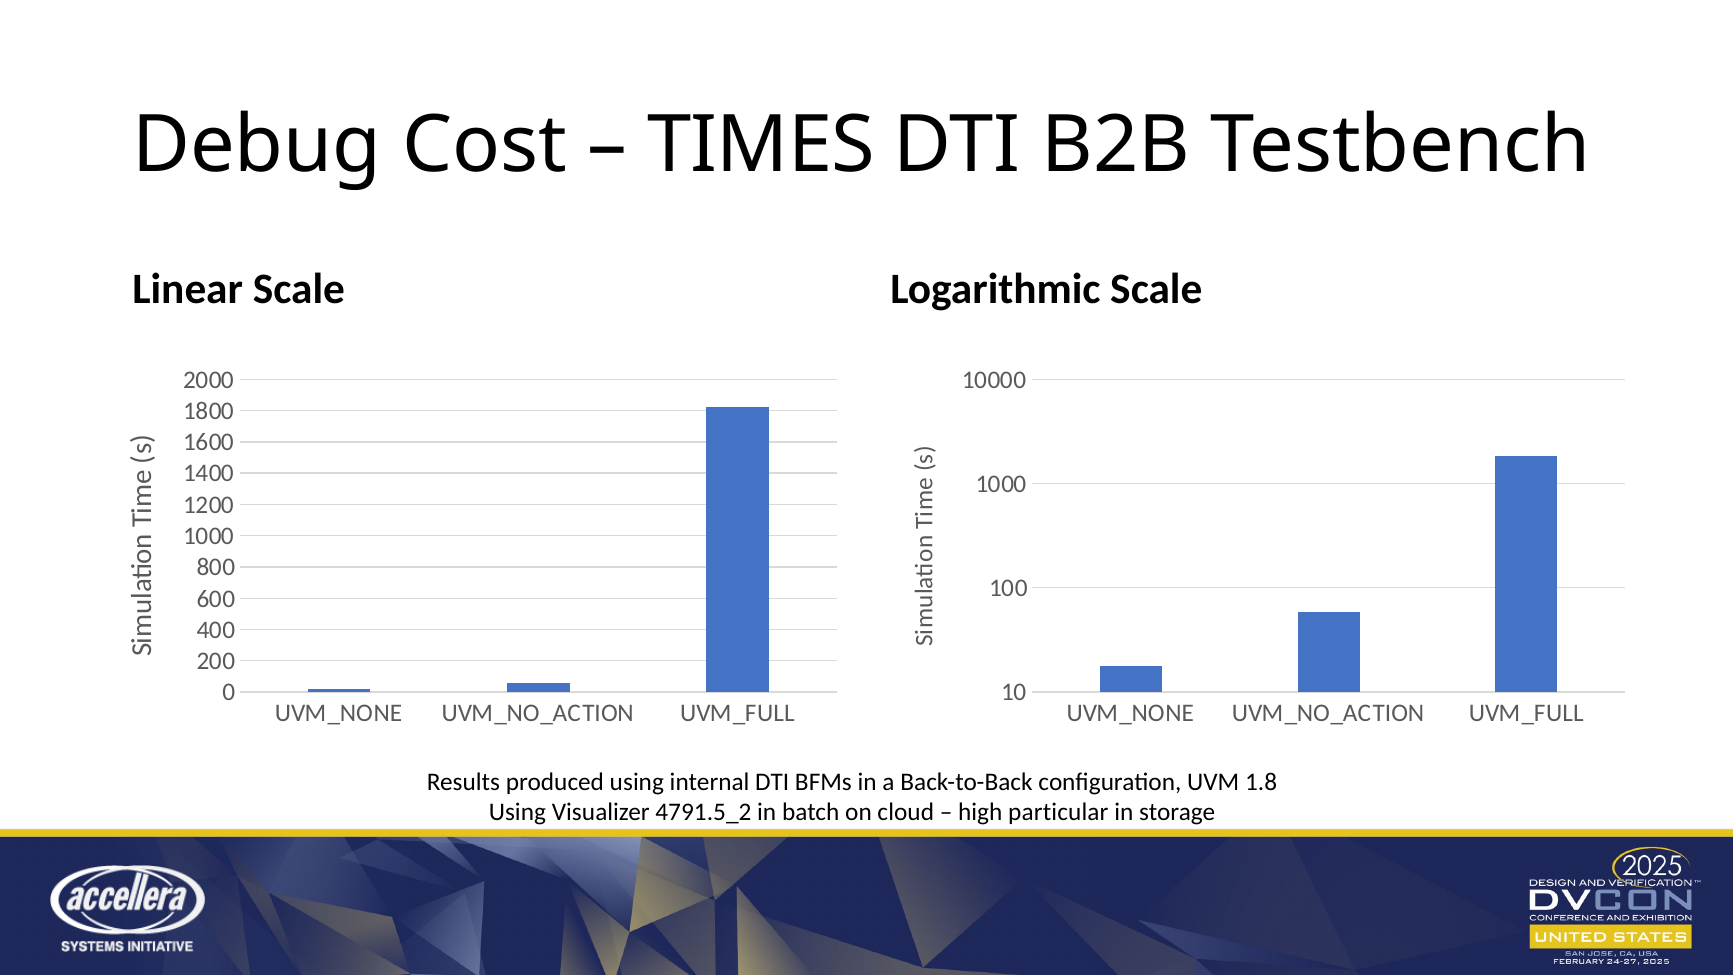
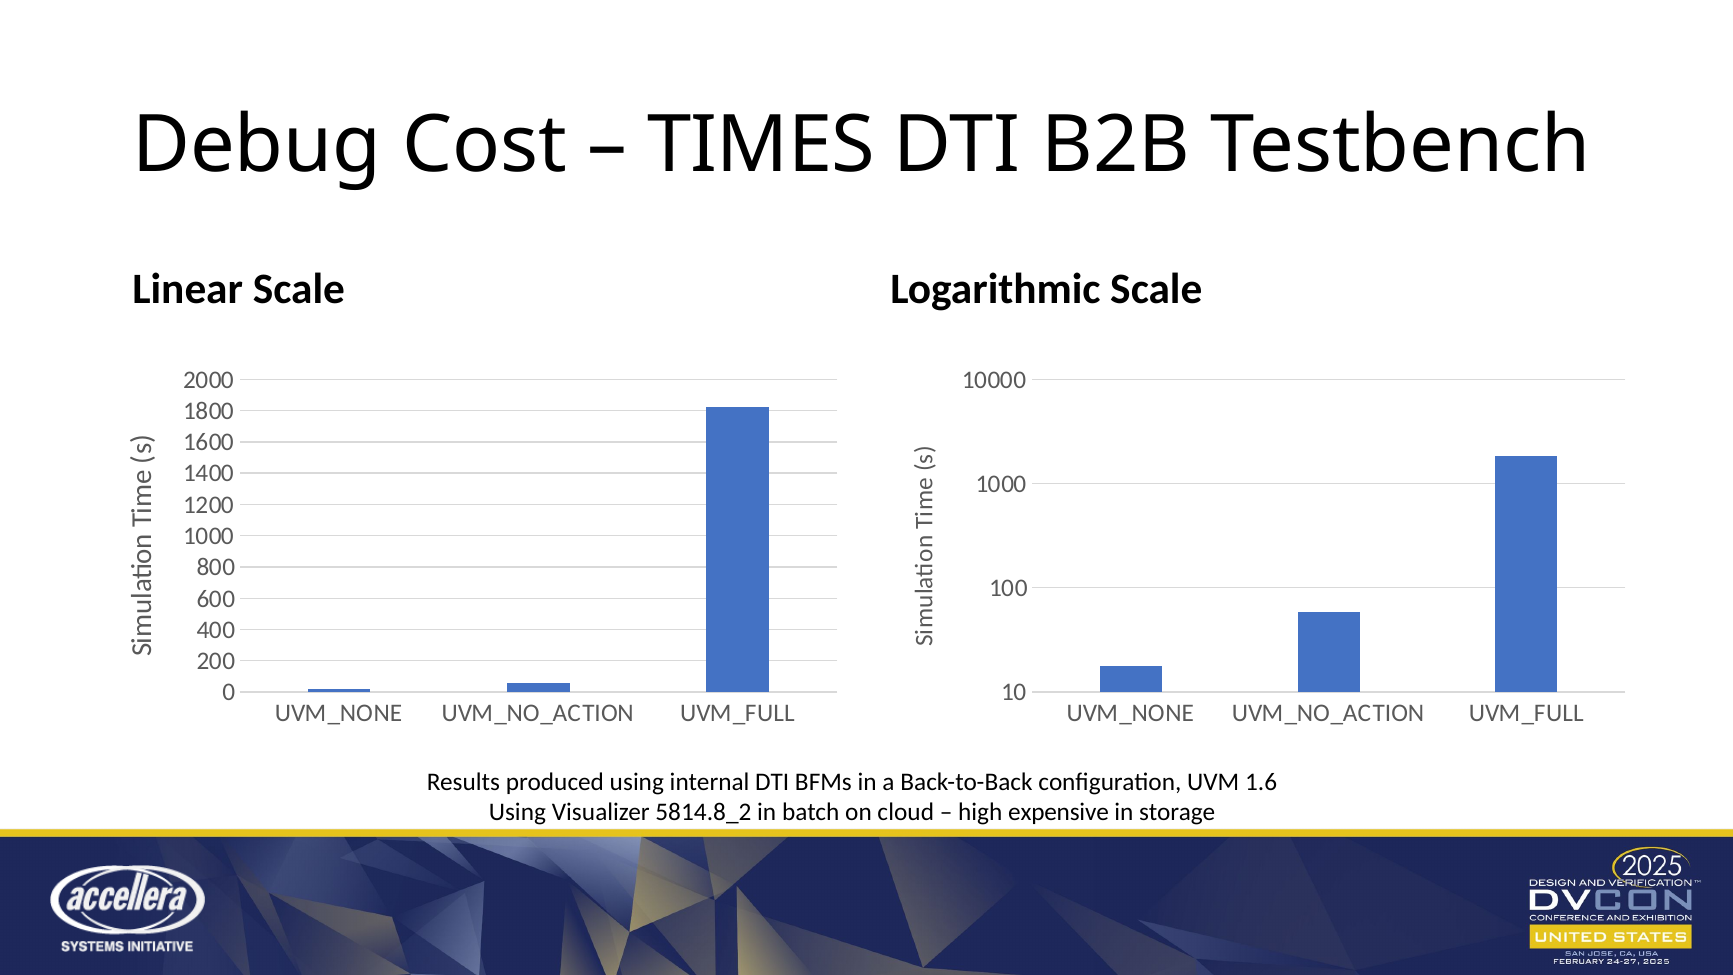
1.8: 1.8 -> 1.6 (1261, 782)
4791.5_2: 4791.5_2 -> 5814.8_2 (703, 812)
particular: particular -> expensive (1058, 812)
